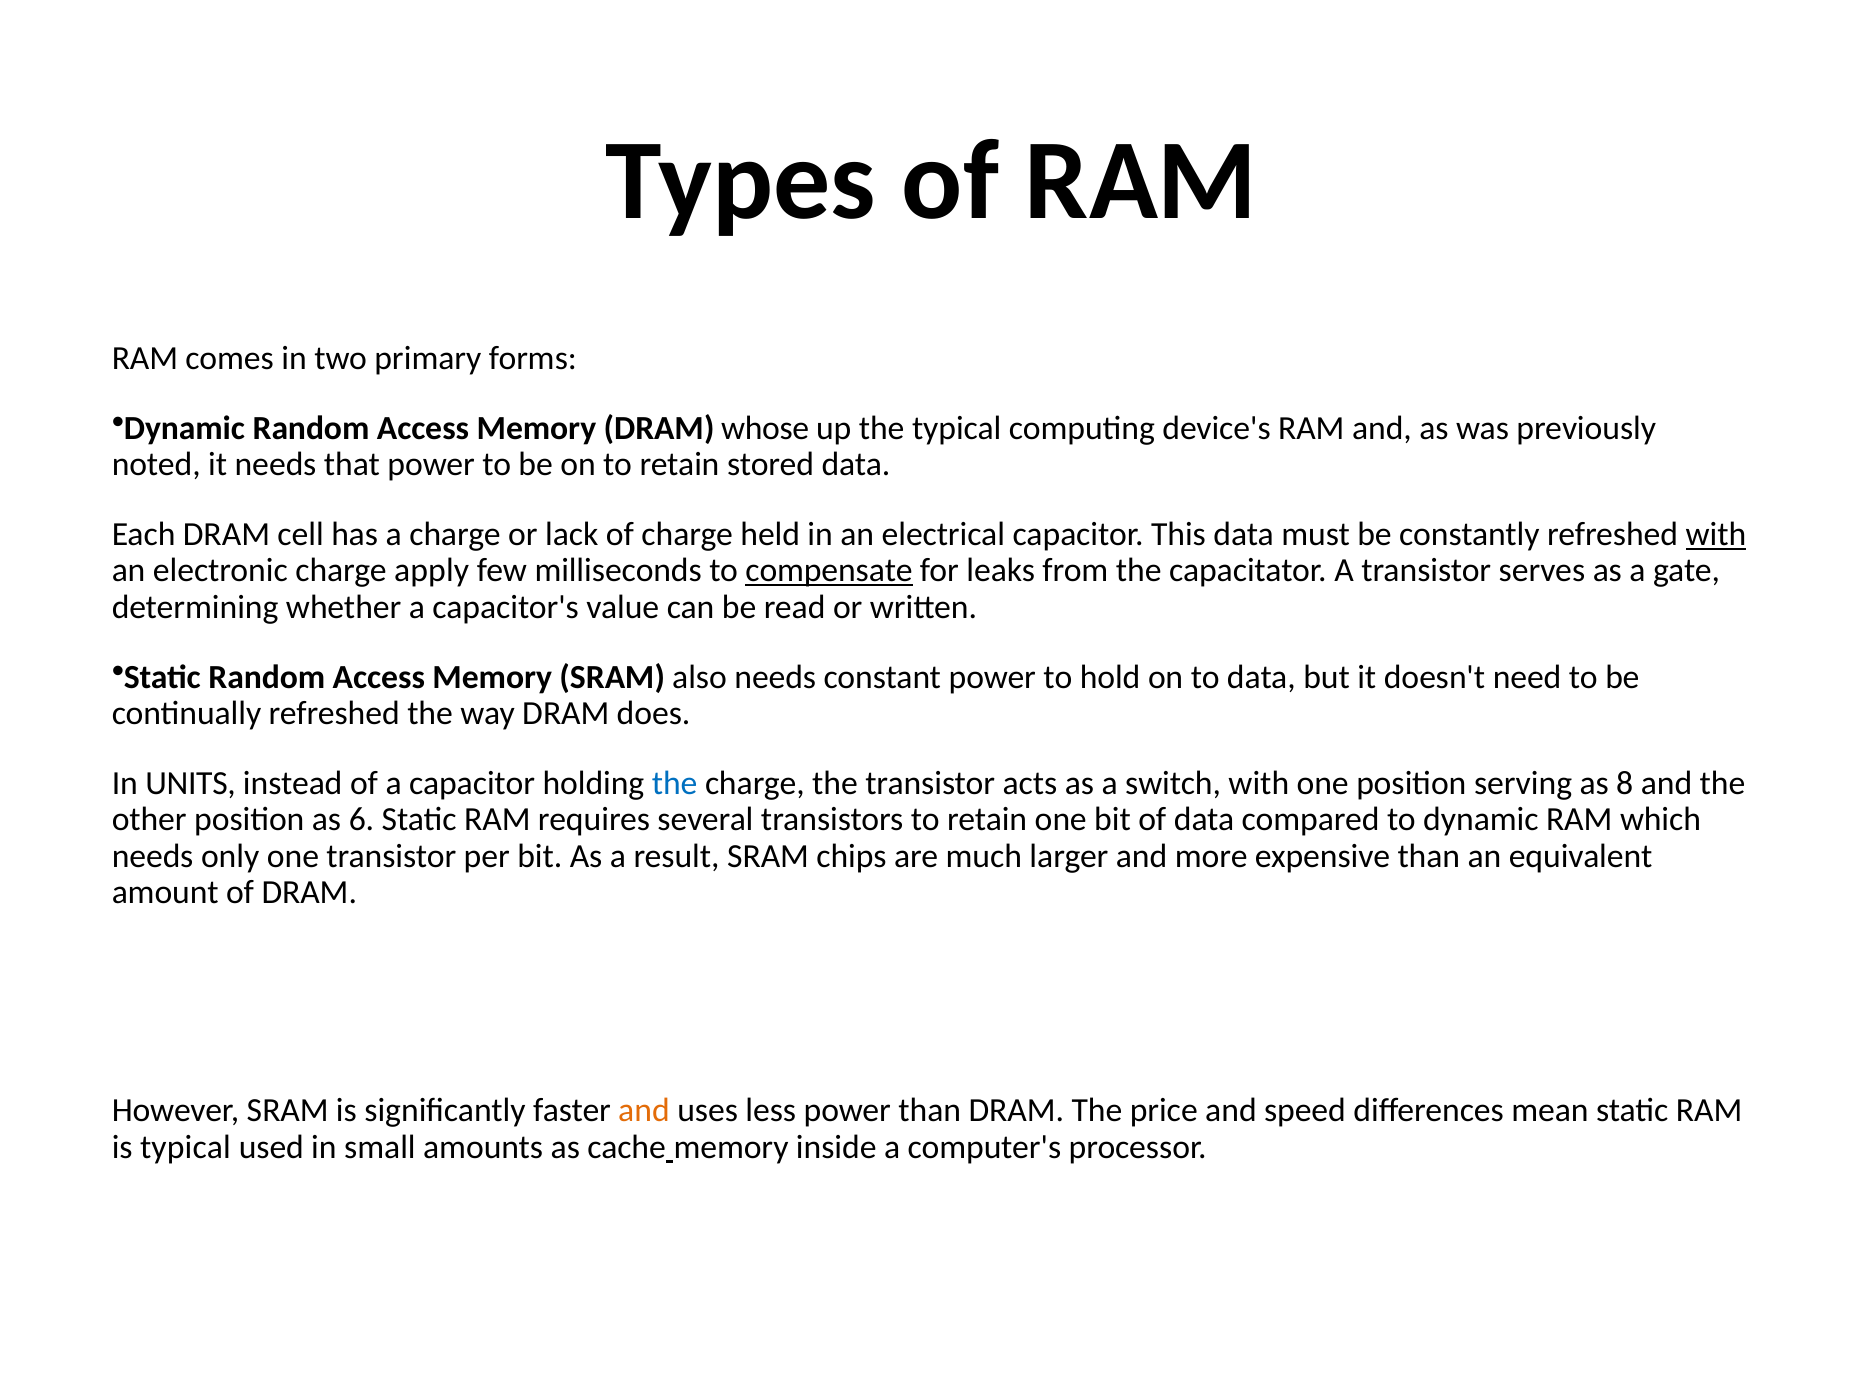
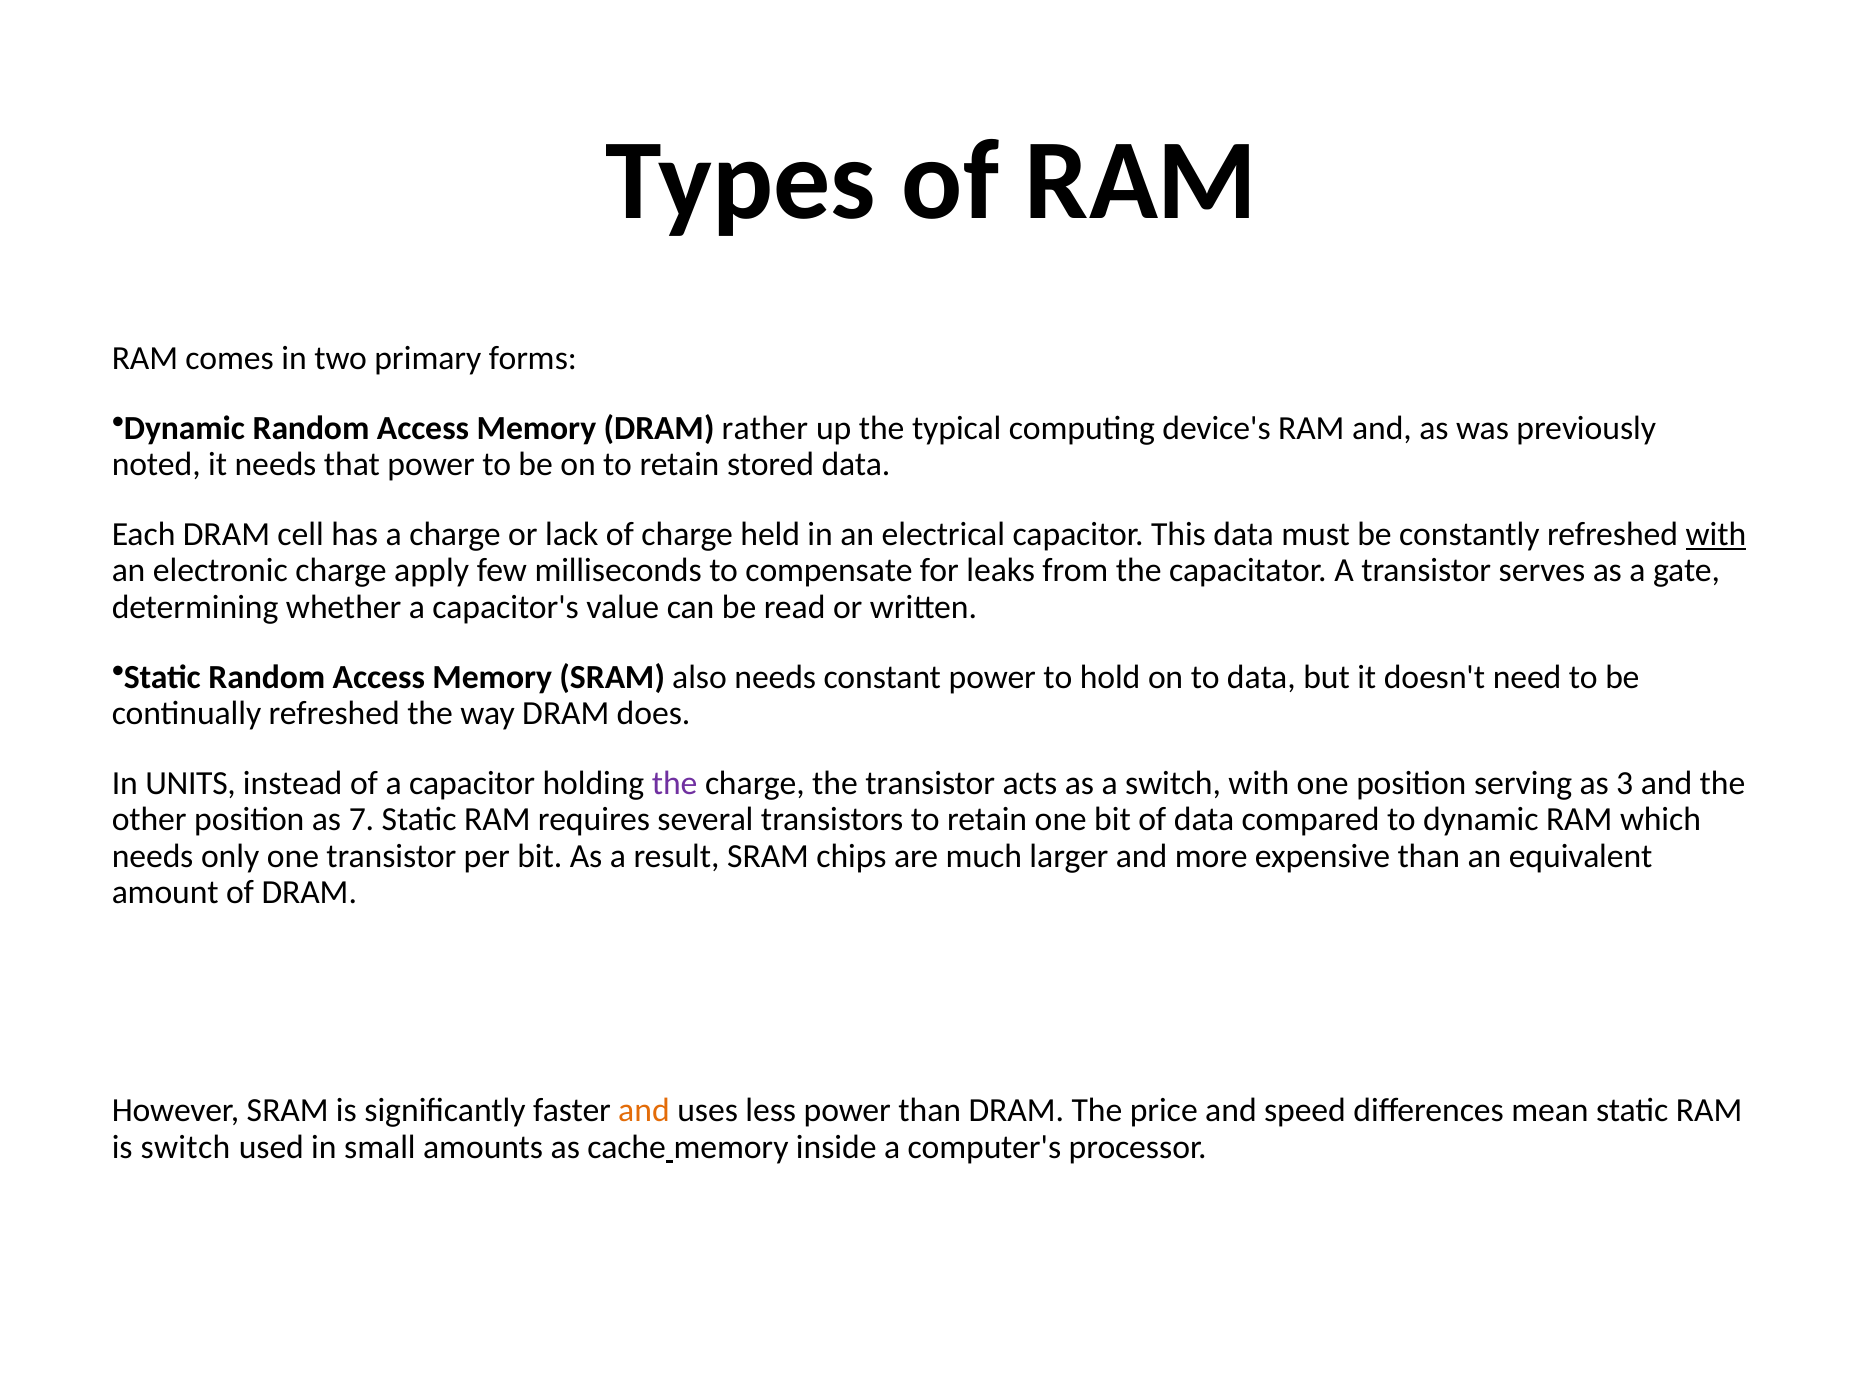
whose: whose -> rather (765, 428)
compensate underline: present -> none (829, 571)
the colour: blue -> purple (675, 783)
8: 8 -> 3 (1625, 783)
6: 6 -> 7 (362, 820)
is typical: typical -> switch (185, 1147)
